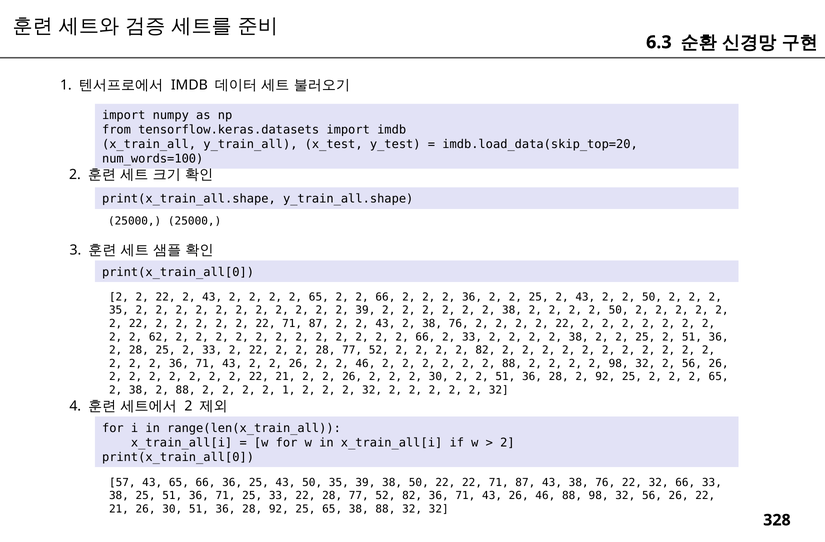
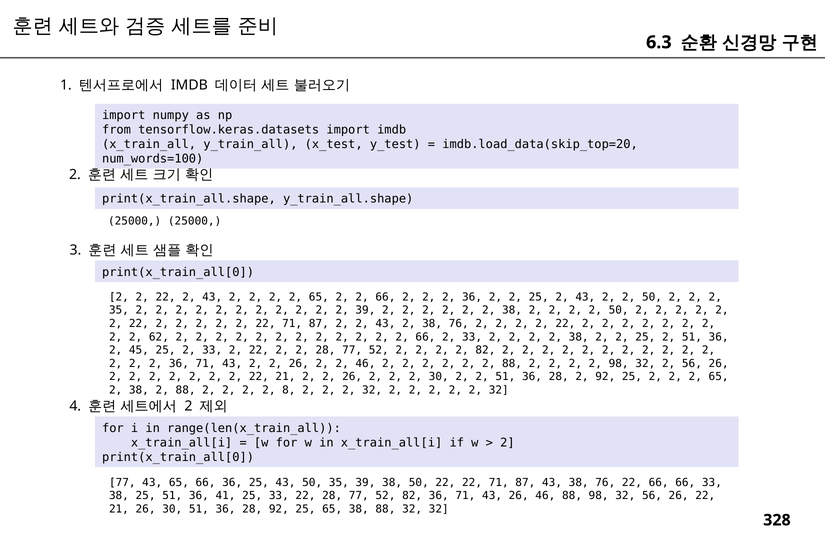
28: 28 -> 45 (139, 350)
2 1: 1 -> 8 (289, 390)
57: 57 -> 77 (122, 482)
22 32: 32 -> 66 (659, 482)
51 36 71: 71 -> 41 (226, 496)
